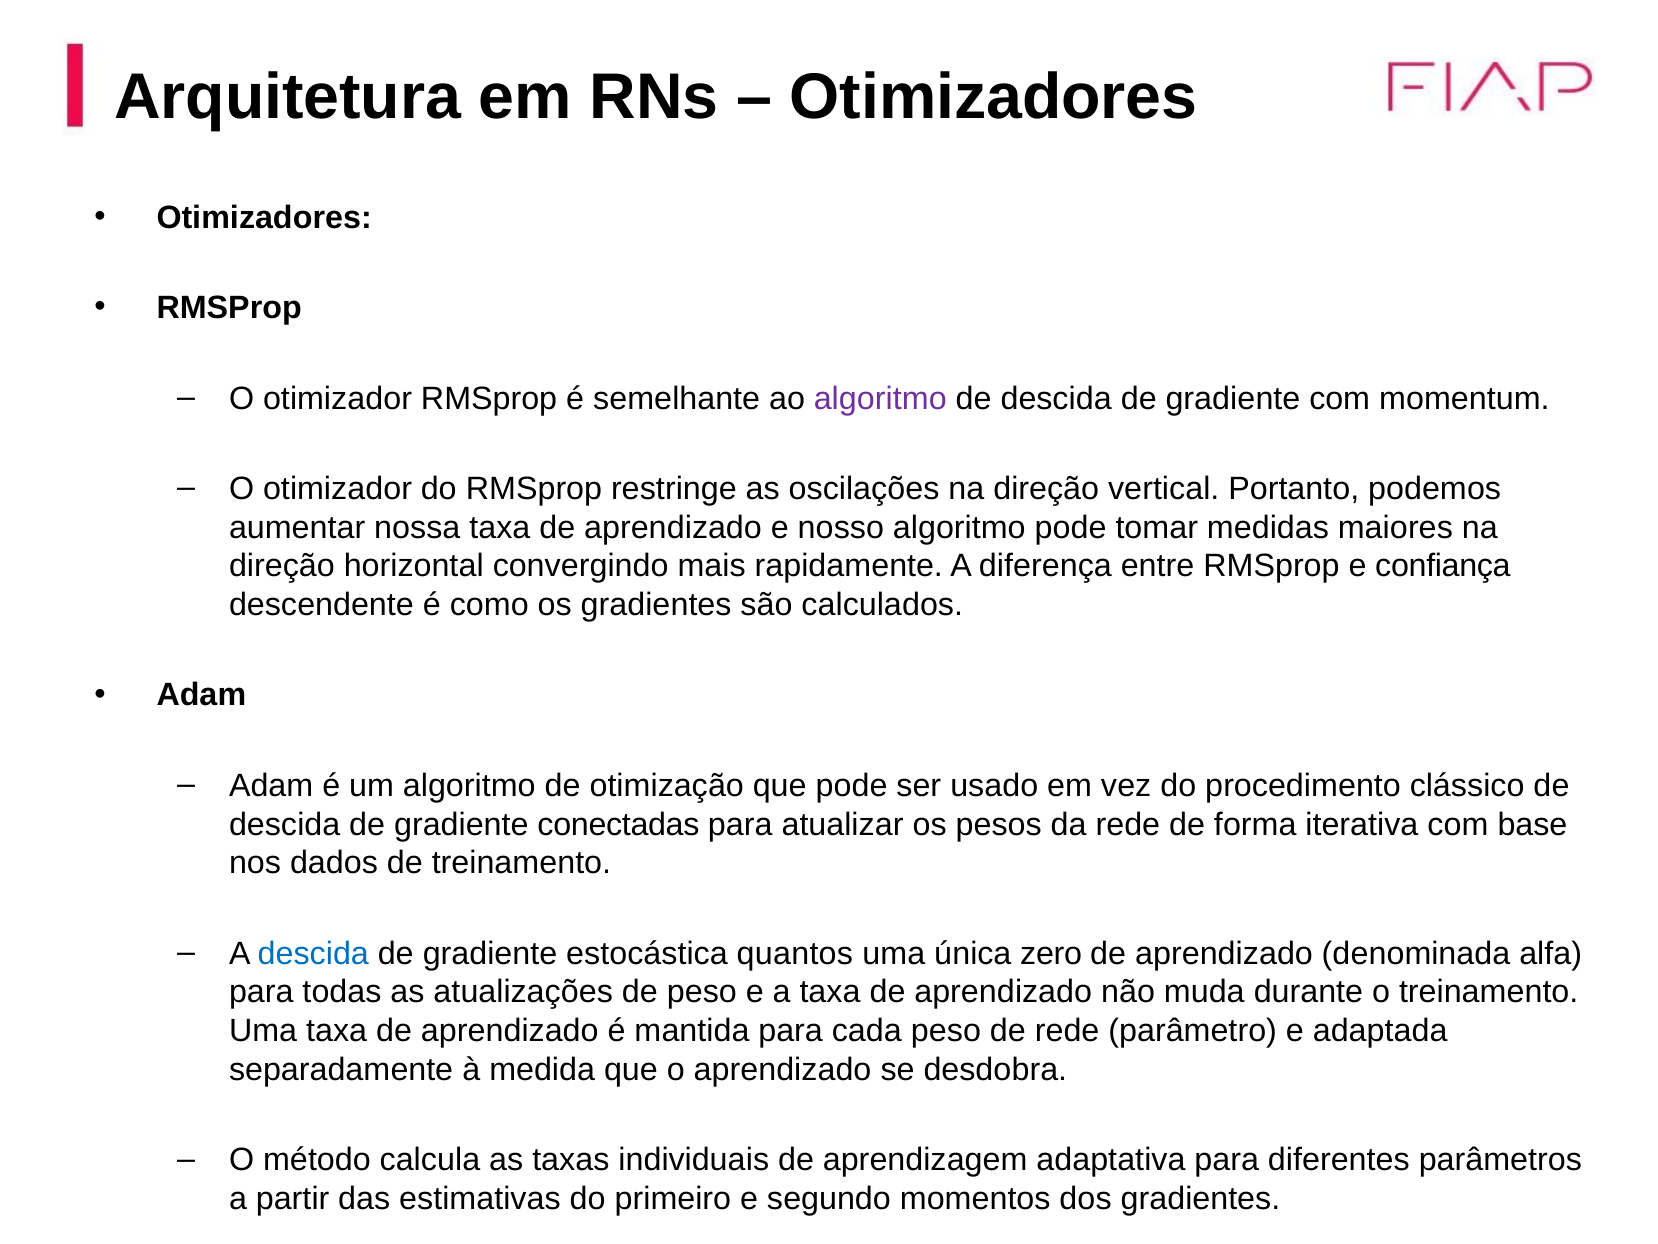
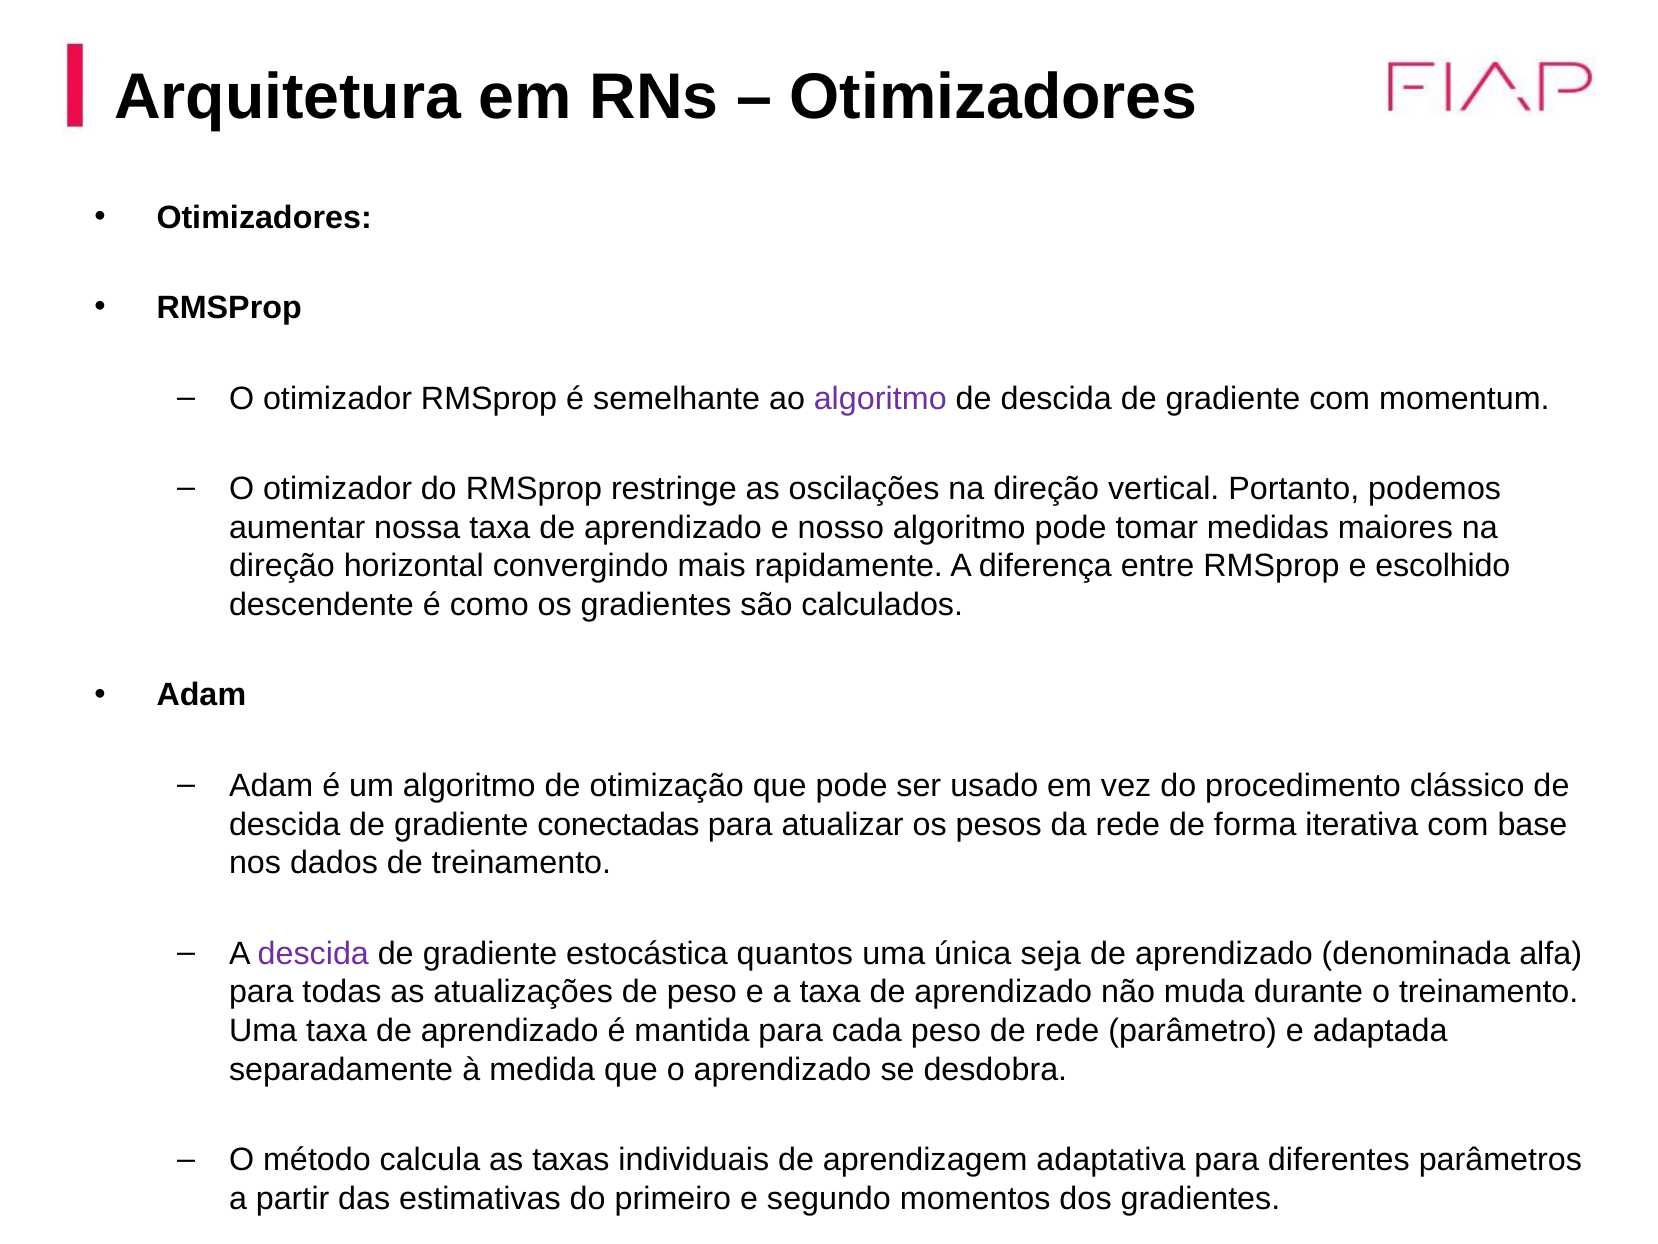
confiança: confiança -> escolhido (1443, 566)
descida colour: blue -> purple (313, 953)
zero: zero -> seja (1051, 953)
